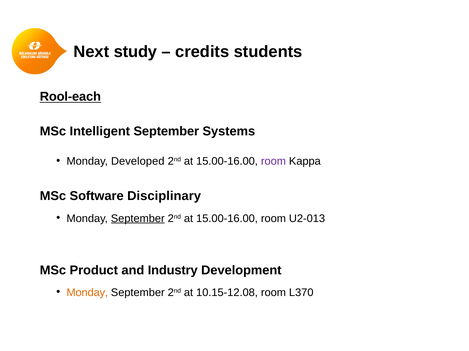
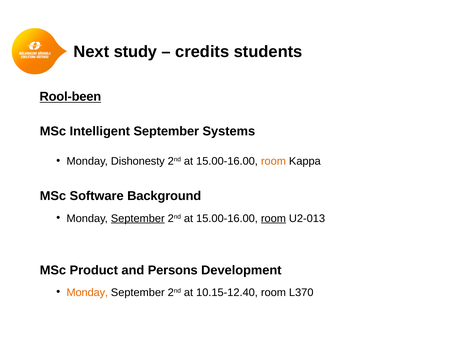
Rool-each: Rool-each -> Rool-been (70, 97)
Developed: Developed -> Dishonesty (138, 161)
room colour: purple -> orange (273, 161)
Disciplinary: Disciplinary -> Background (164, 196)
room underline: none -> present (273, 219)
Industry: Industry -> Persons (173, 271)
10.15-12.08: 10.15-12.08 -> 10.15-12.40 (227, 293)
